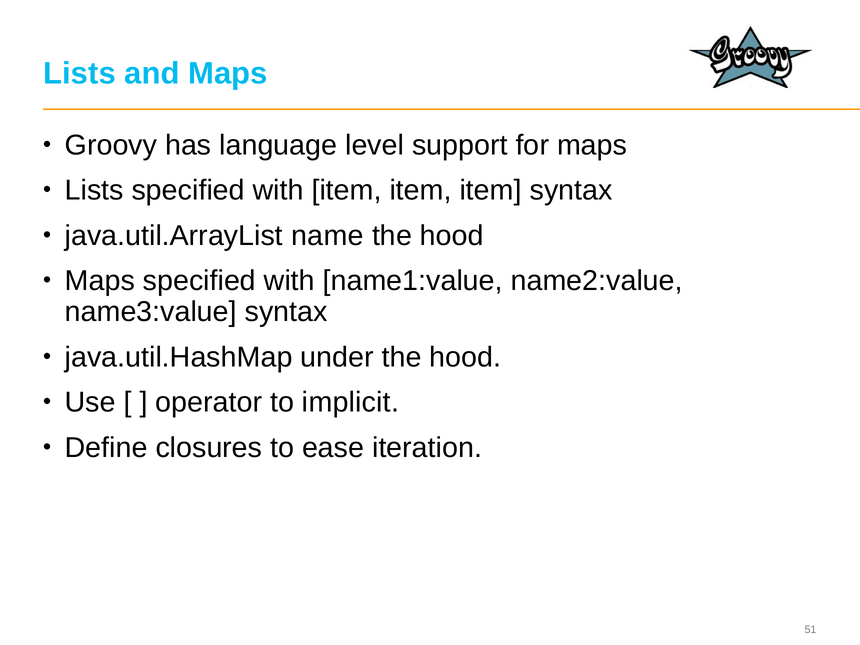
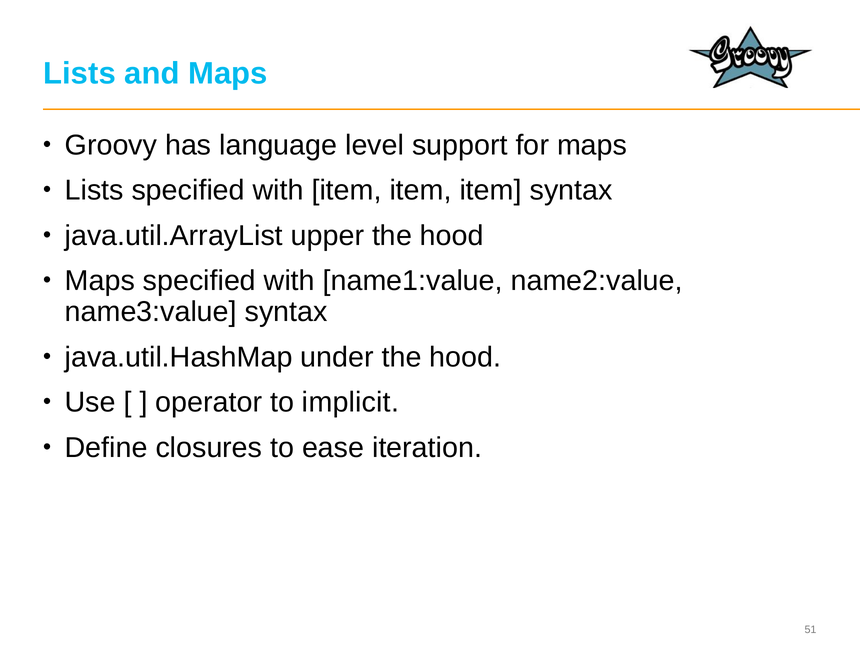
name: name -> upper (328, 236)
